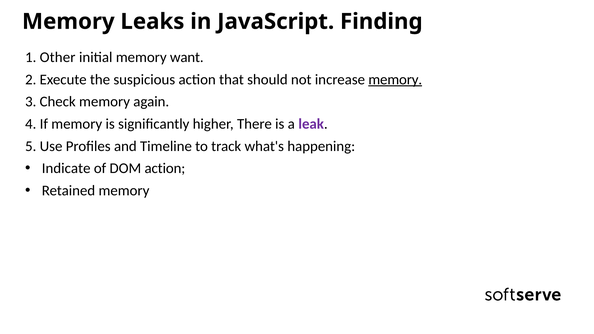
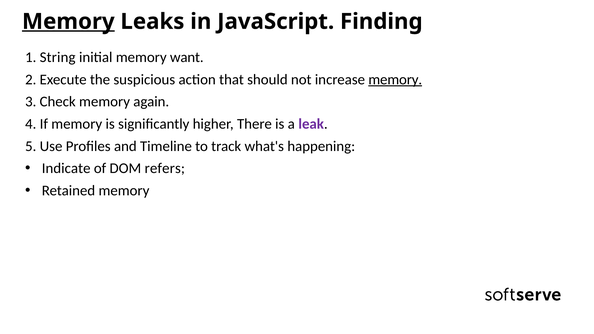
Memory underline: none -> present (68, 22)
Other: Other -> String (58, 57)
DOM action: action -> refers (165, 168)
